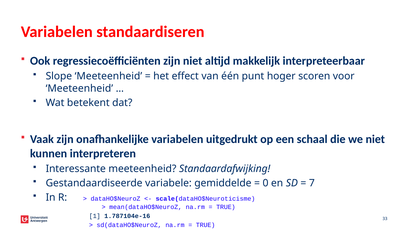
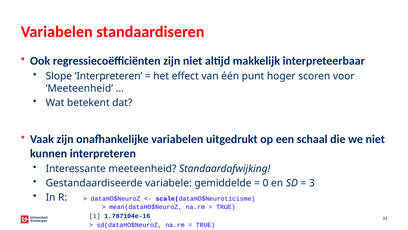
Slope Meeteenheid: Meeteenheid -> Interpreteren (109, 76)
7: 7 -> 3 (312, 183)
